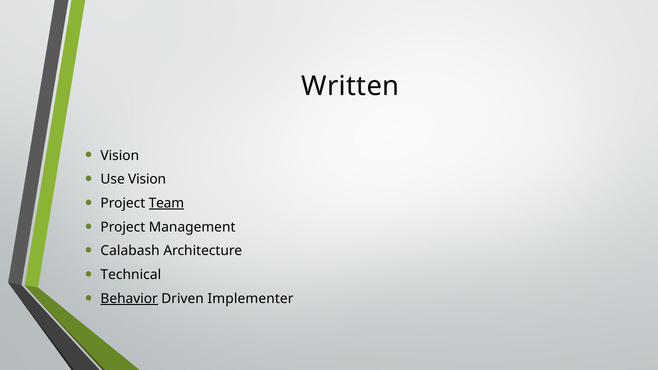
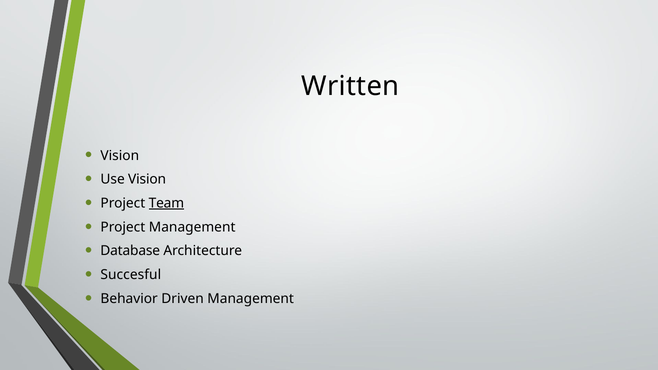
Calabash: Calabash -> Database (130, 251)
Technical: Technical -> Succesful (131, 275)
Behavior underline: present -> none (129, 299)
Driven Implementer: Implementer -> Management (251, 299)
